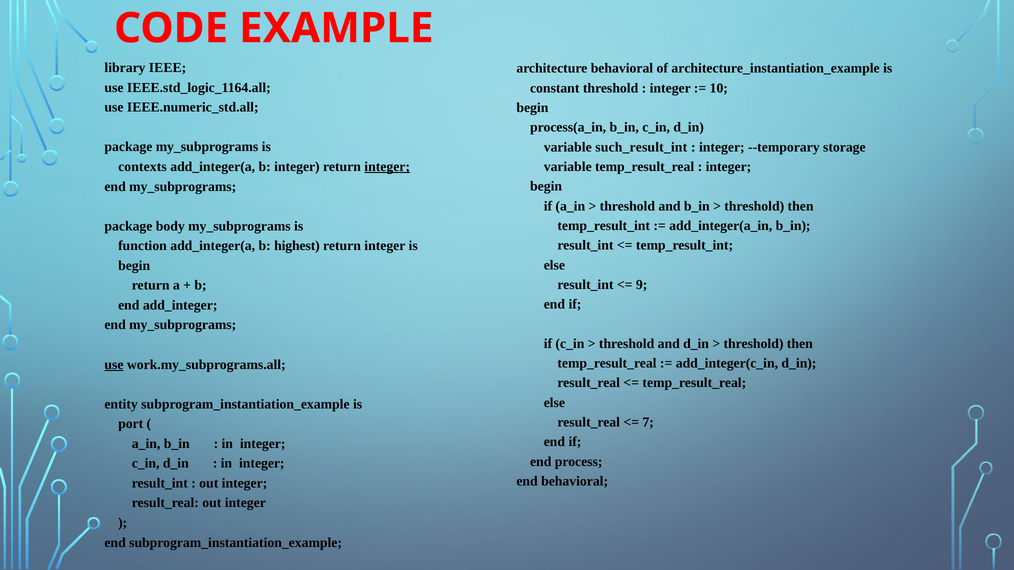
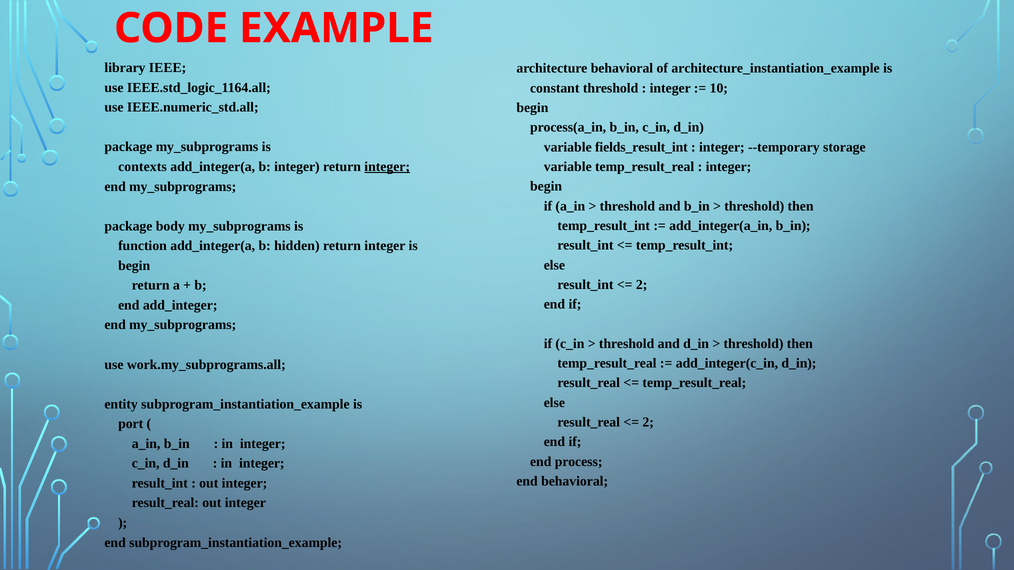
such_result_int: such_result_int -> fields_result_int (641, 147)
highest: highest -> hidden (297, 246)
9: 9 -> 2 (642, 285)
use underline: present -> none (114, 365)
7: 7 -> 2 (648, 423)
